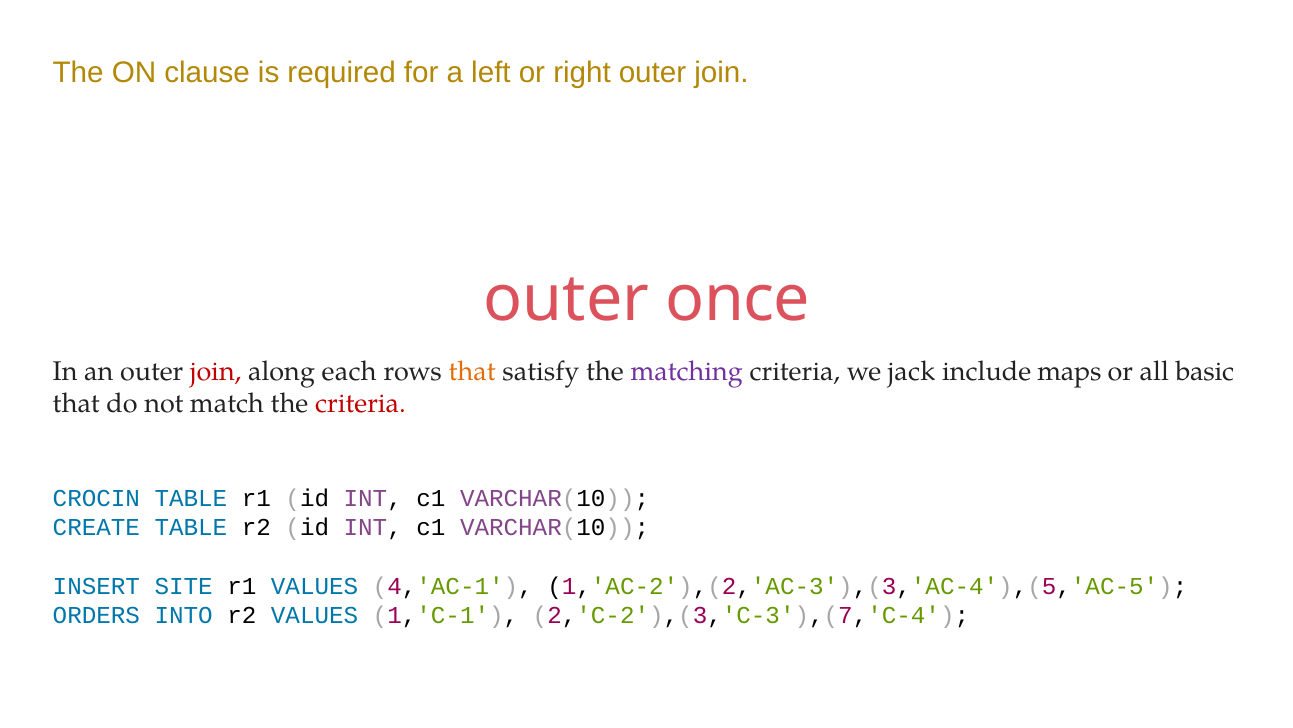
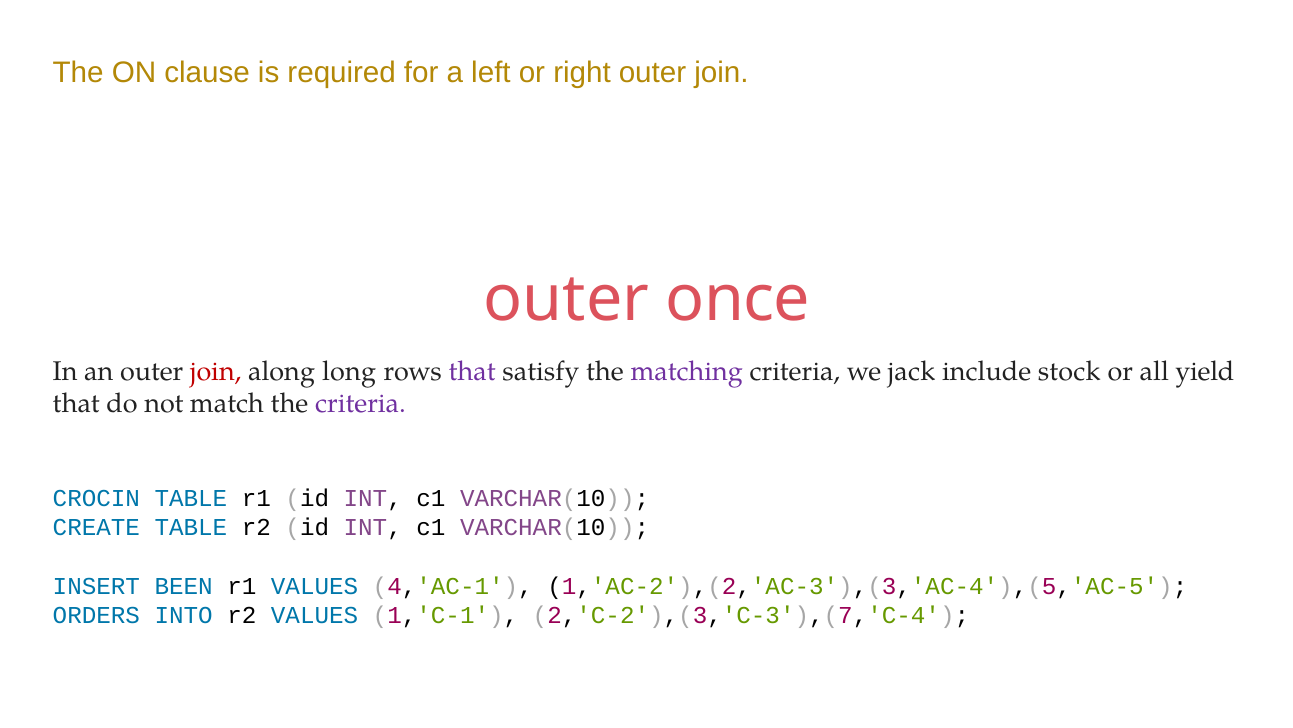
each: each -> long (349, 371)
that colour: orange -> purple (472, 371)
maps: maps -> stock (1069, 371)
basic: basic -> yield (1205, 371)
criteria colour: red -> purple (361, 403)
SITE: SITE -> BEEN (184, 585)
